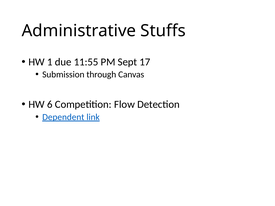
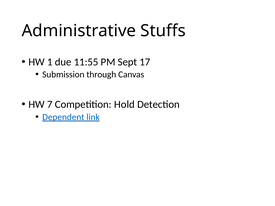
6: 6 -> 7 (50, 104)
Flow: Flow -> Hold (124, 104)
